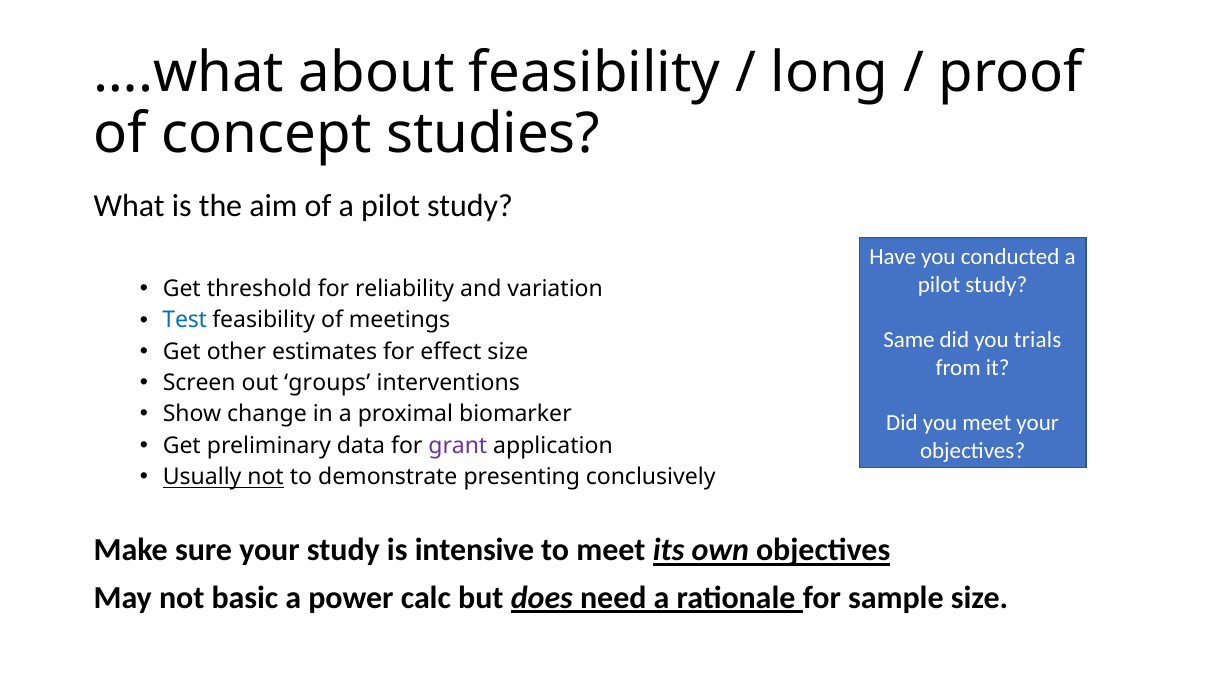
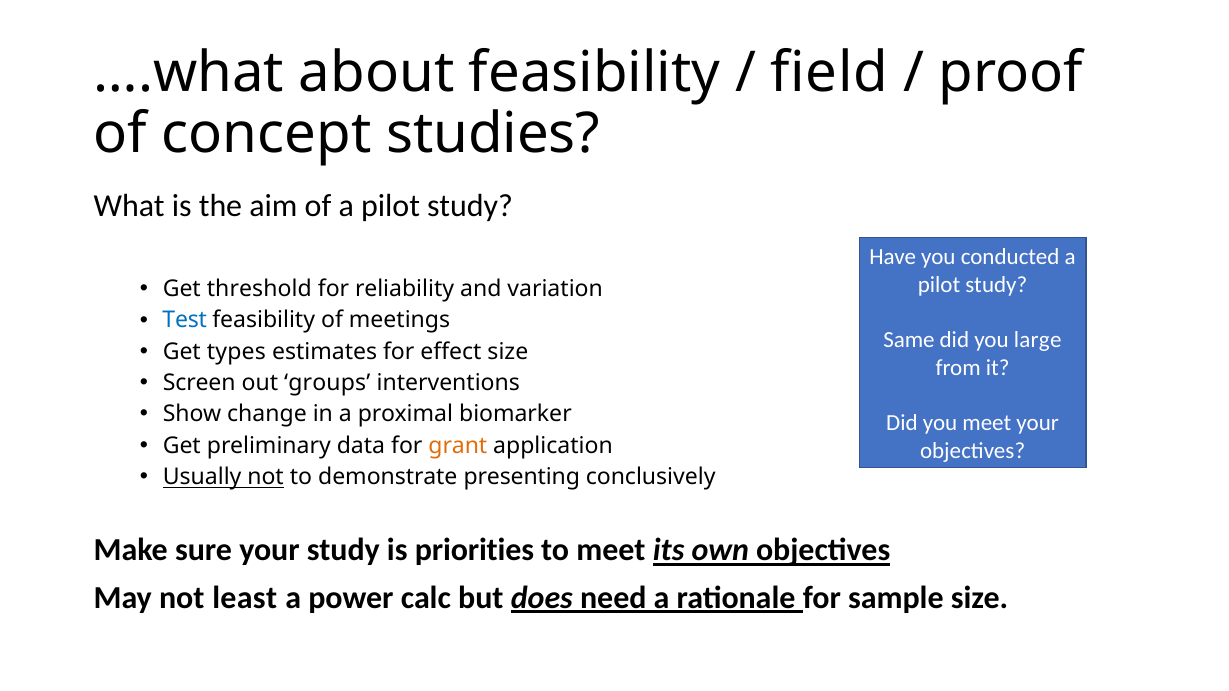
long: long -> field (829, 73)
trials: trials -> large (1038, 340)
other: other -> types (236, 352)
grant colour: purple -> orange (458, 446)
intensive: intensive -> priorities (474, 551)
basic: basic -> least (245, 598)
